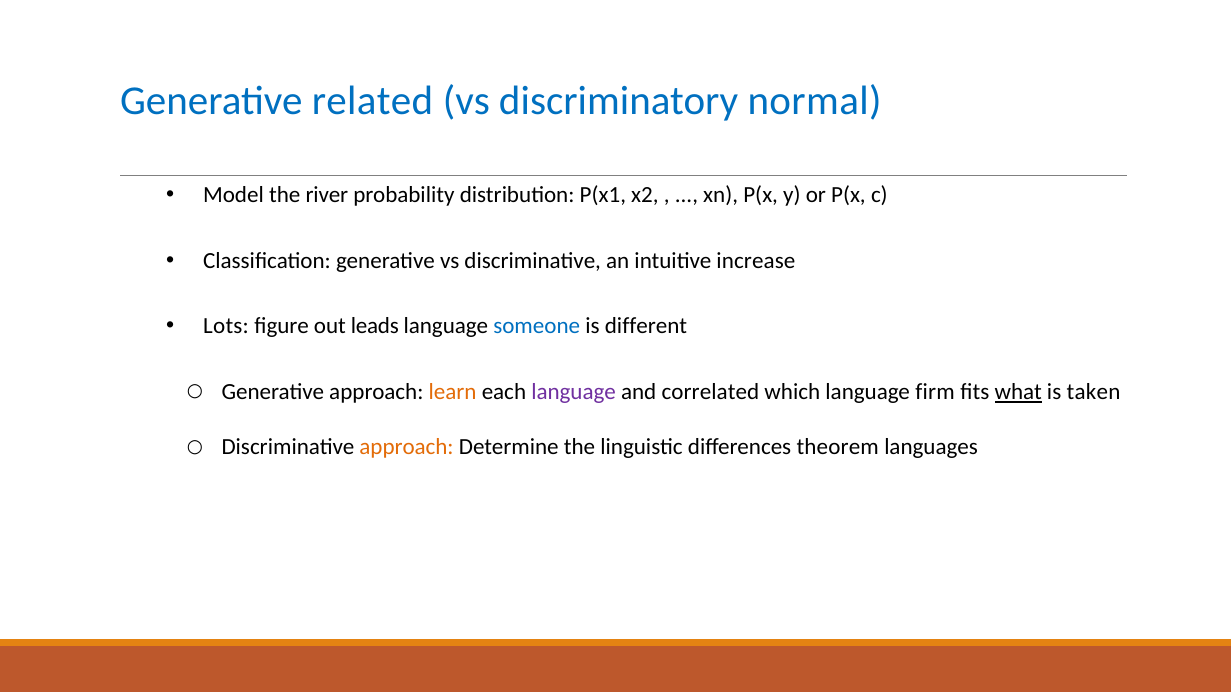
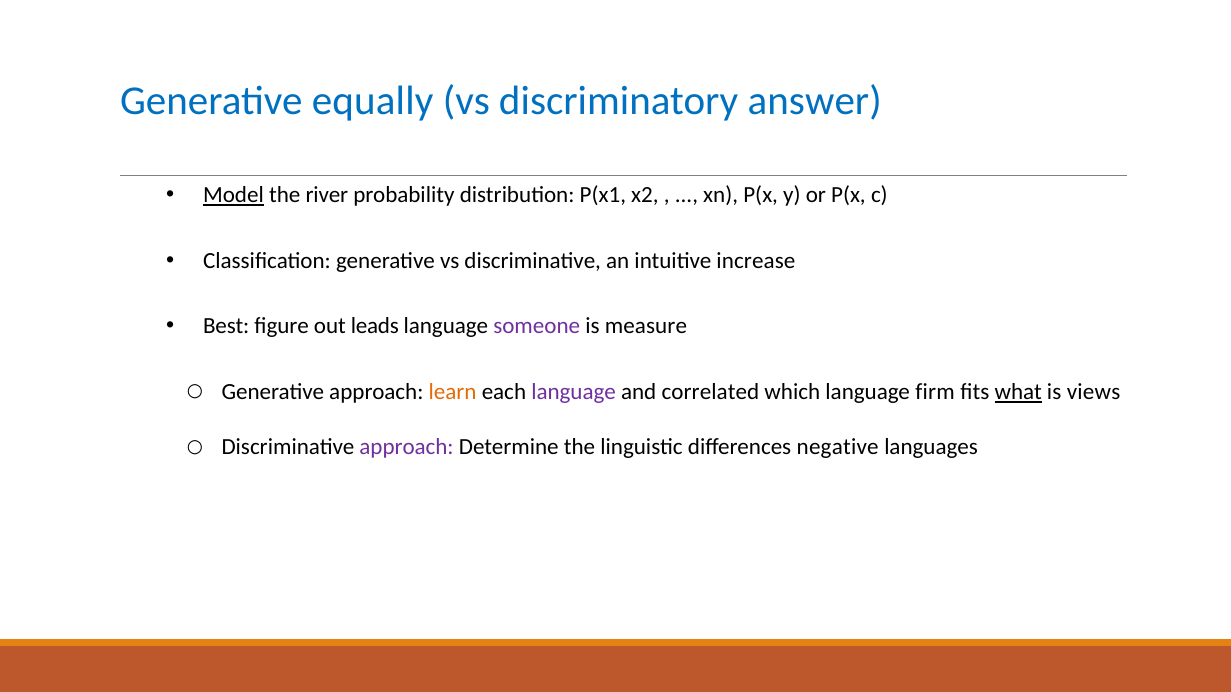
related: related -> equally (373, 101)
normal: normal -> answer (815, 101)
Model underline: none -> present (233, 195)
Lots: Lots -> Best (226, 327)
someone colour: blue -> purple (537, 327)
different: different -> measure (646, 327)
taken: taken -> views (1094, 392)
approach colour: orange -> purple (407, 448)
theorem: theorem -> negative (838, 448)
